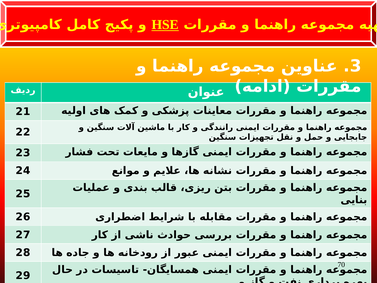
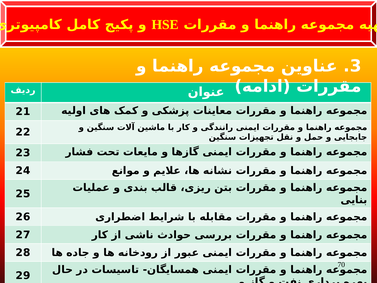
HSE underline: present -> none (165, 25)
